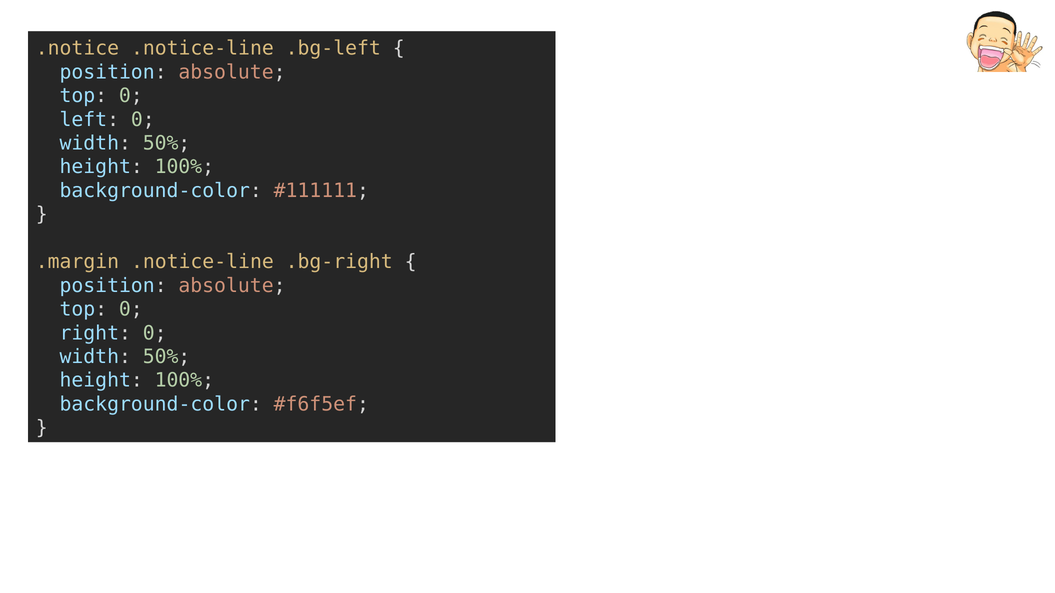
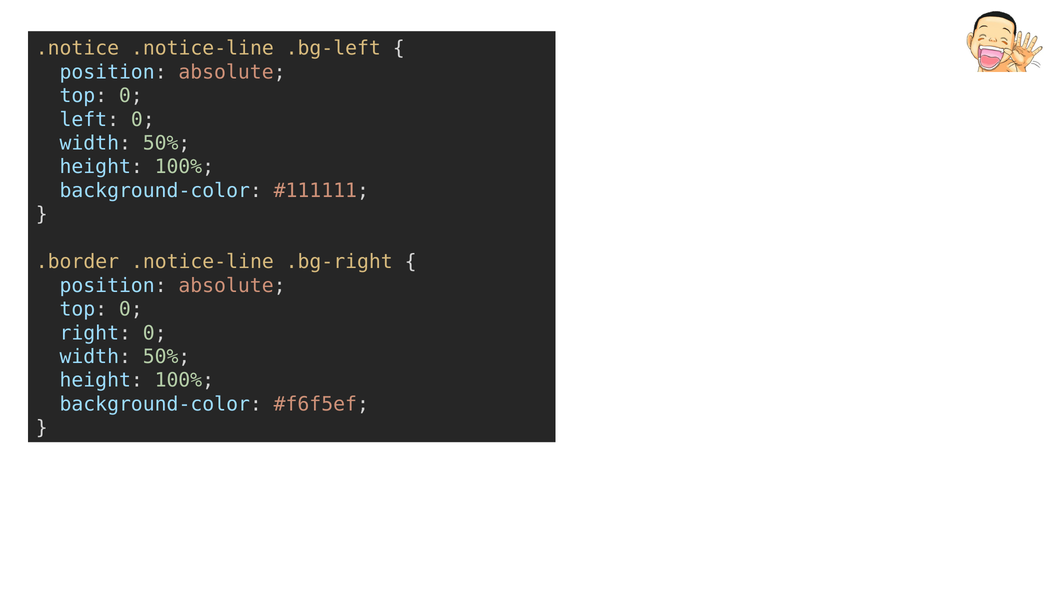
.margin: .margin -> .border (77, 262)
